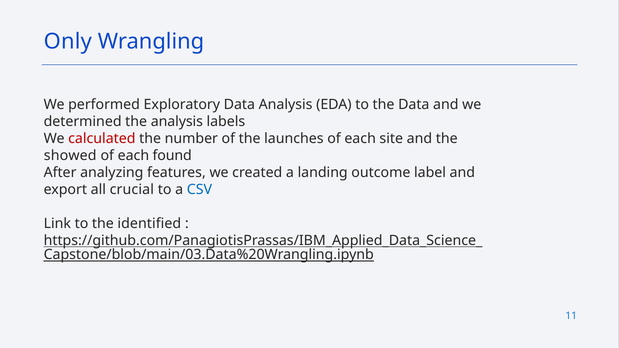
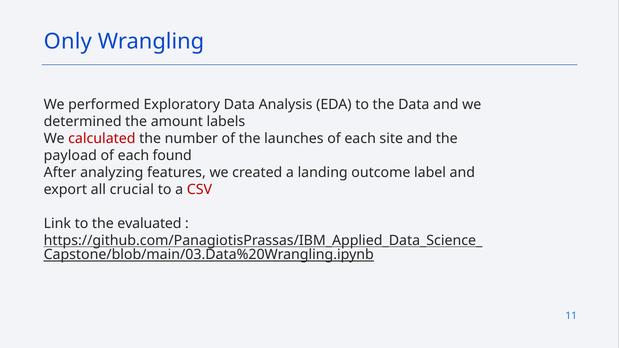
the analysis: analysis -> amount (177, 121)
showed: showed -> payload (70, 156)
CSV colour: blue -> red (199, 190)
identified: identified -> evaluated (149, 224)
